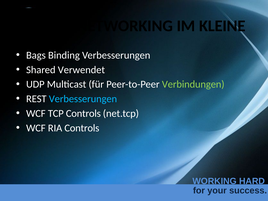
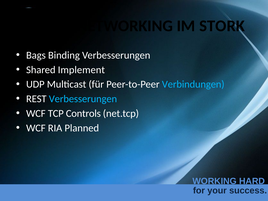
KLEINE: KLEINE -> STORK (222, 26)
Verwendet: Verwendet -> Implement (81, 70)
Verbindungen colour: light green -> light blue (193, 84)
RIA Controls: Controls -> Planned (82, 128)
